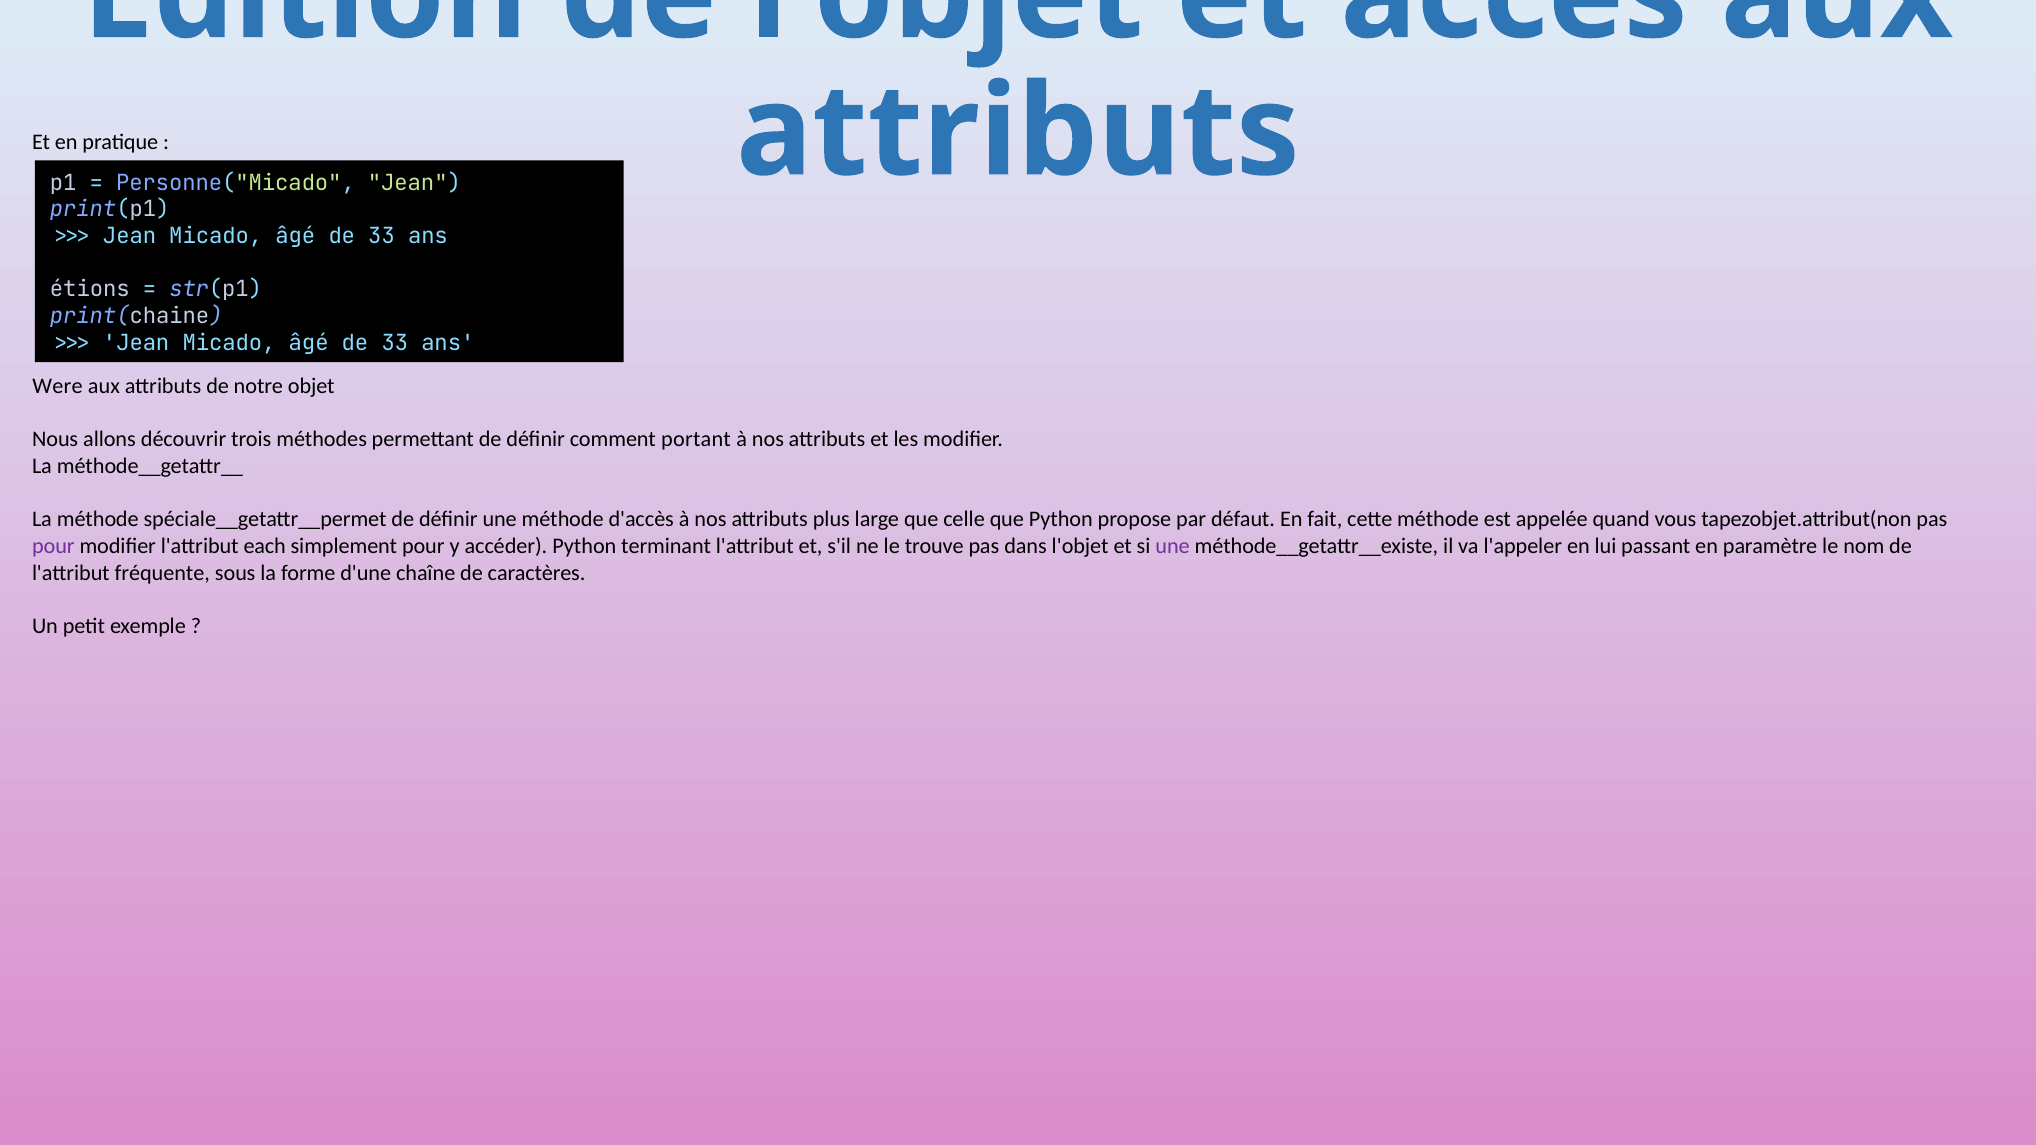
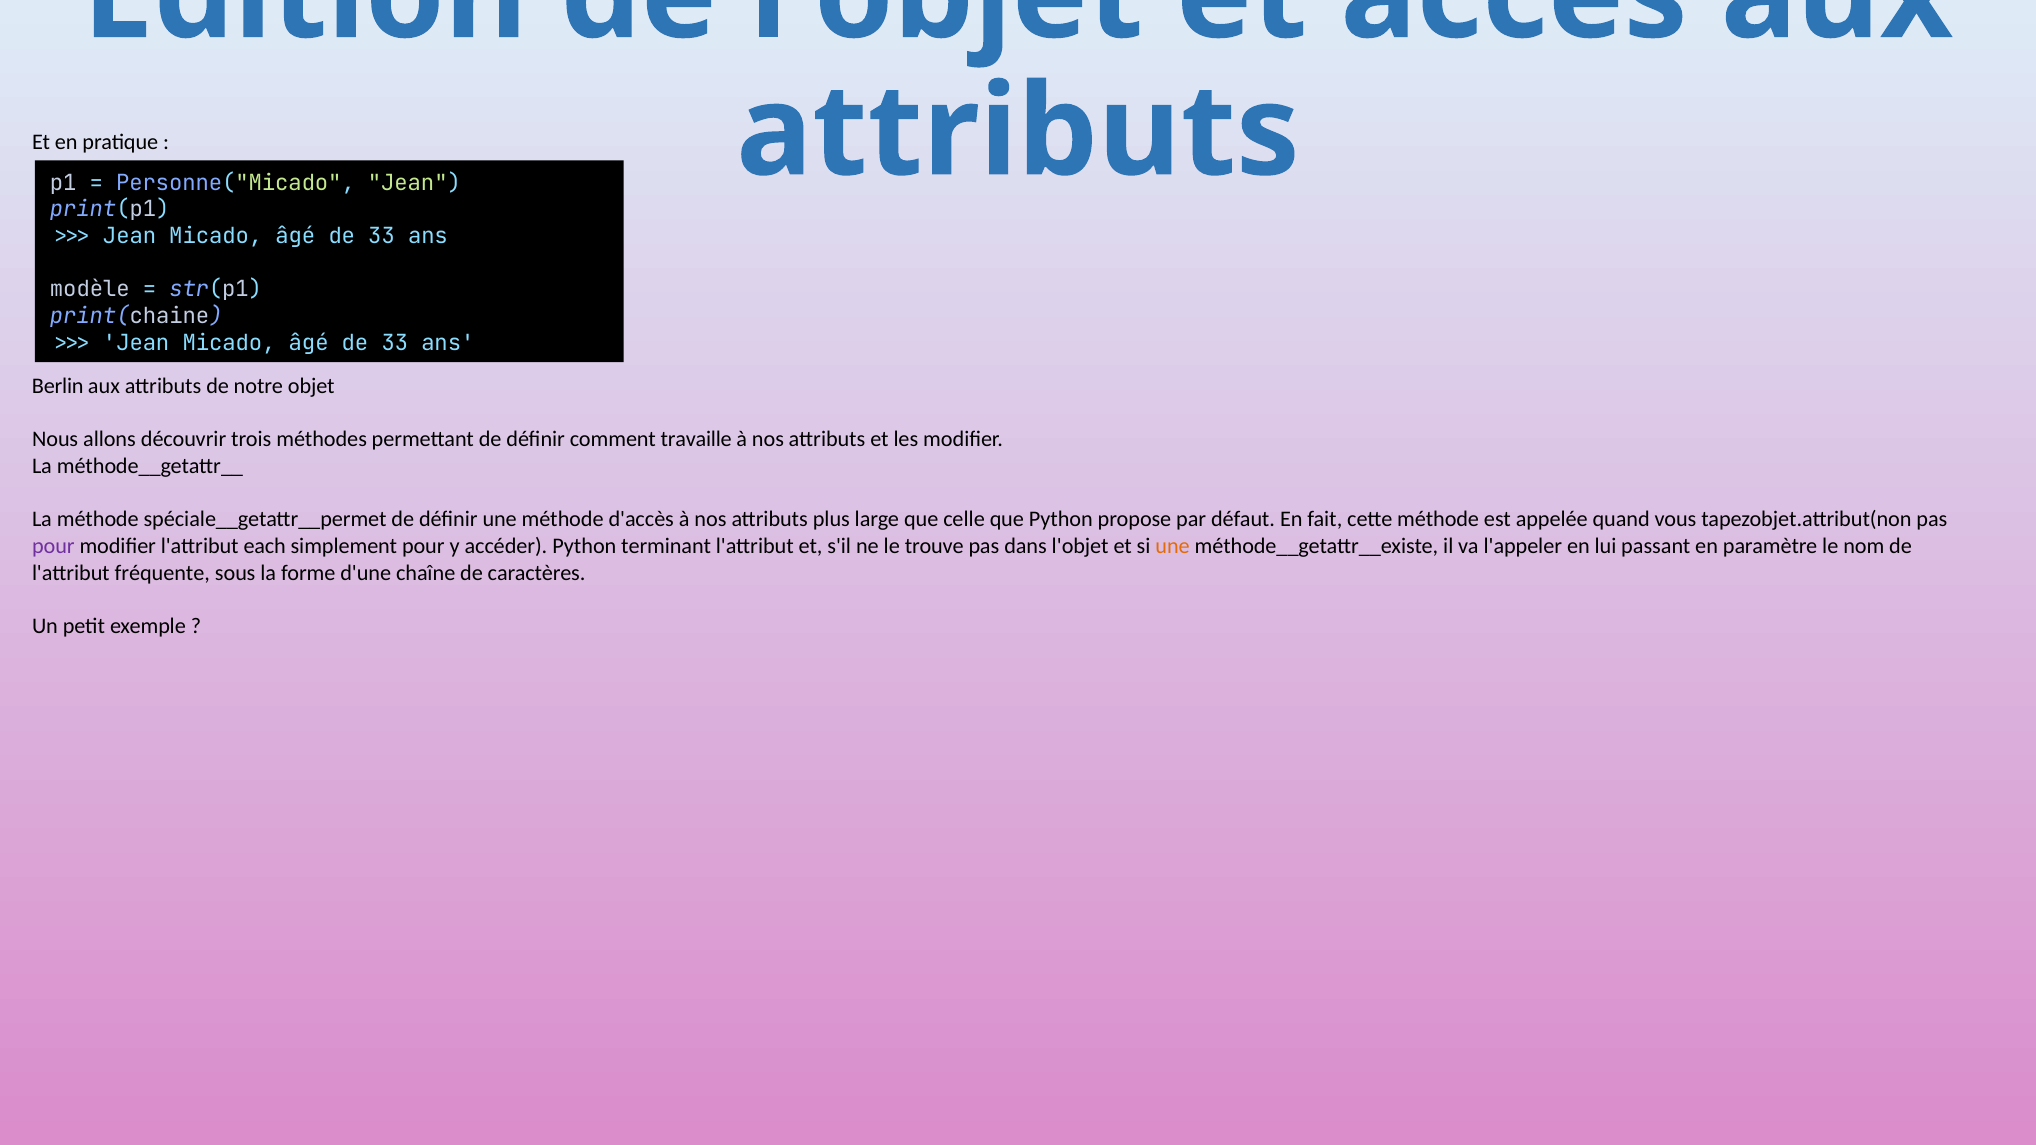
étions: étions -> modèle (90, 290)
Were: Were -> Berlin (58, 386)
portant: portant -> travaille (696, 440)
une colour: purple -> orange (1173, 546)
